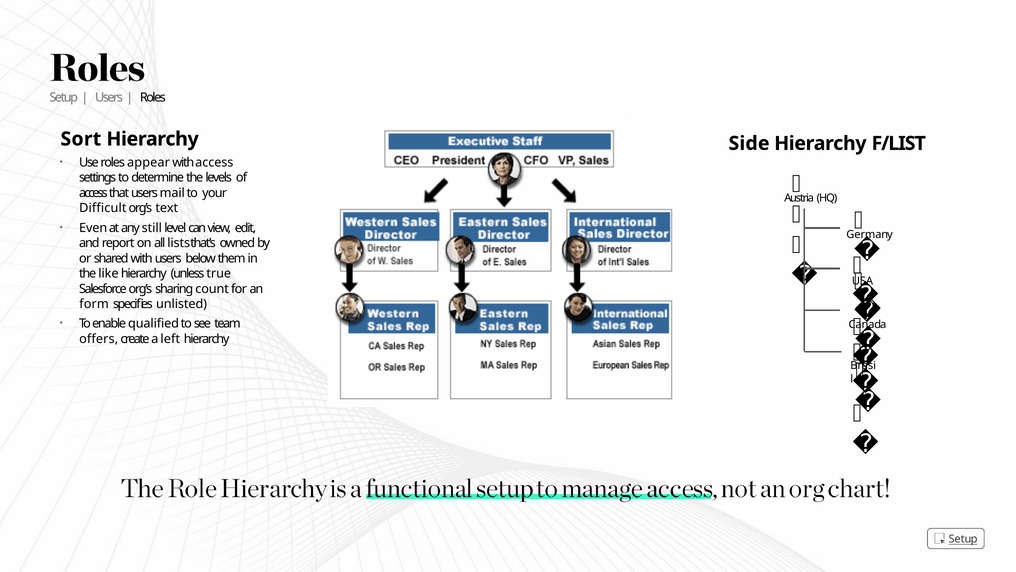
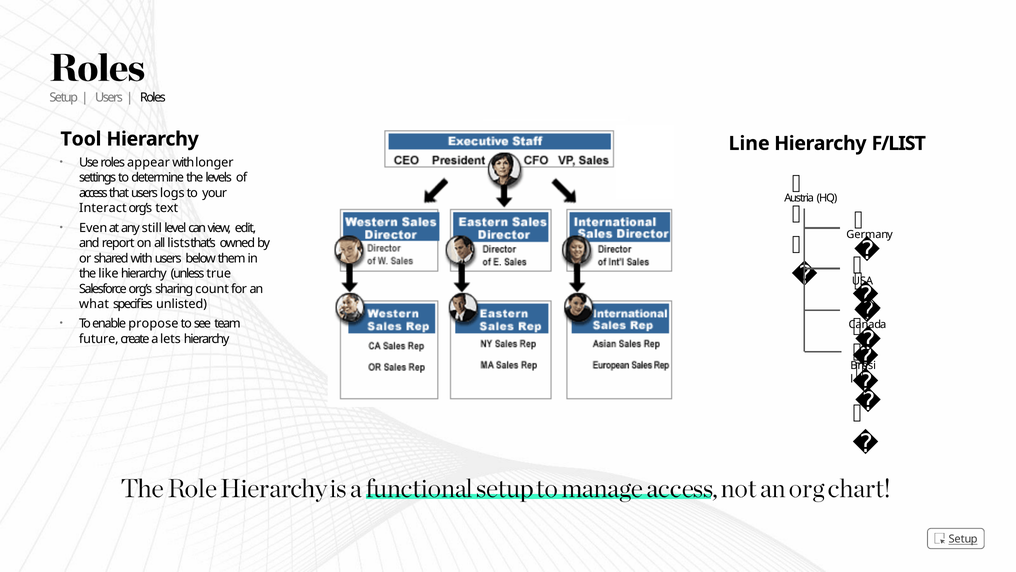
Sort: Sort -> Tool (81, 139)
Side: Side -> Line (749, 143)
with access: access -> longer (214, 162)
mail: mail -> logs (172, 193)
Difficult: Difficult -> Interact (103, 208)
form: form -> what (94, 304)
qualified: qualified -> propose (153, 323)
offers: offers -> future (99, 339)
left: left -> lets (170, 339)
